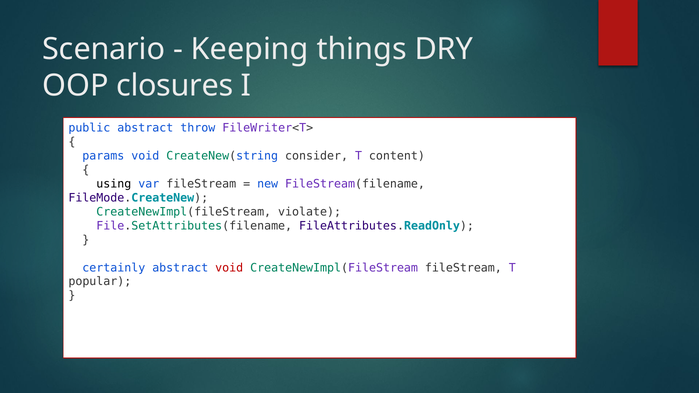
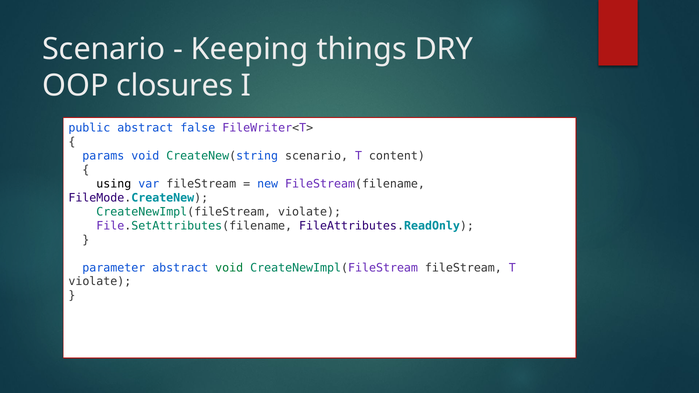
throw: throw -> false (198, 128)
CreateNew(string consider: consider -> scenario (317, 156)
certainly: certainly -> parameter (114, 268)
void colour: red -> green (229, 268)
popular: popular -> violate (100, 282)
